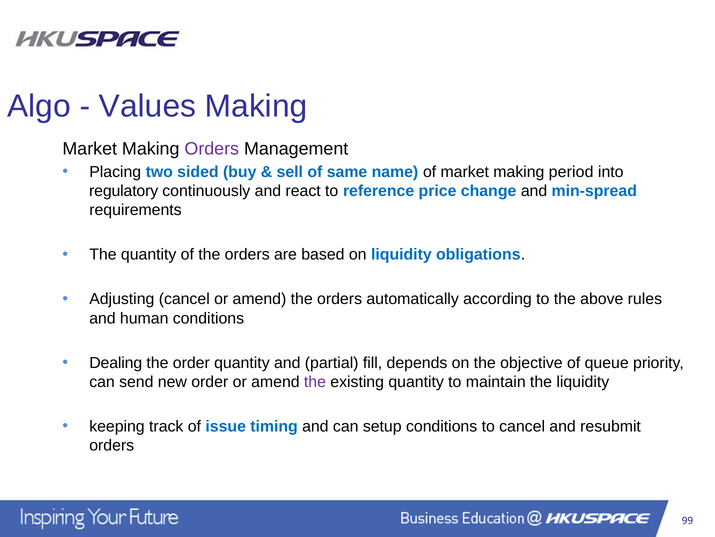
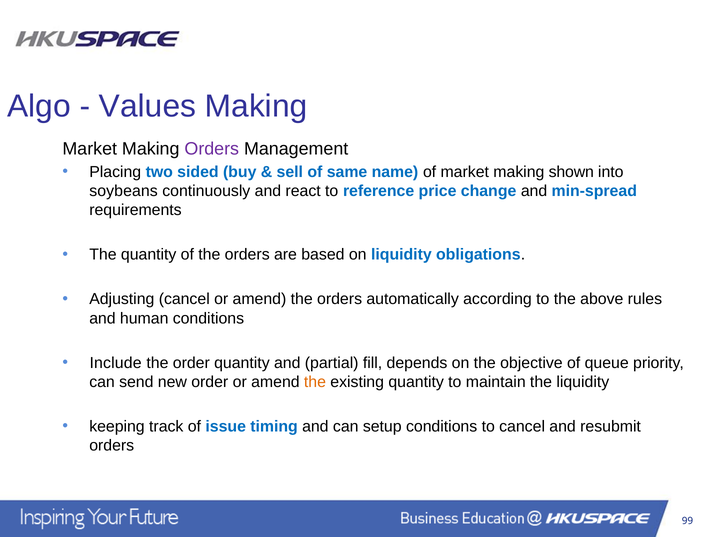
period: period -> shown (571, 172)
regulatory: regulatory -> soybeans (124, 191)
Dealing: Dealing -> Include (116, 362)
the colour: purple -> orange (315, 381)
